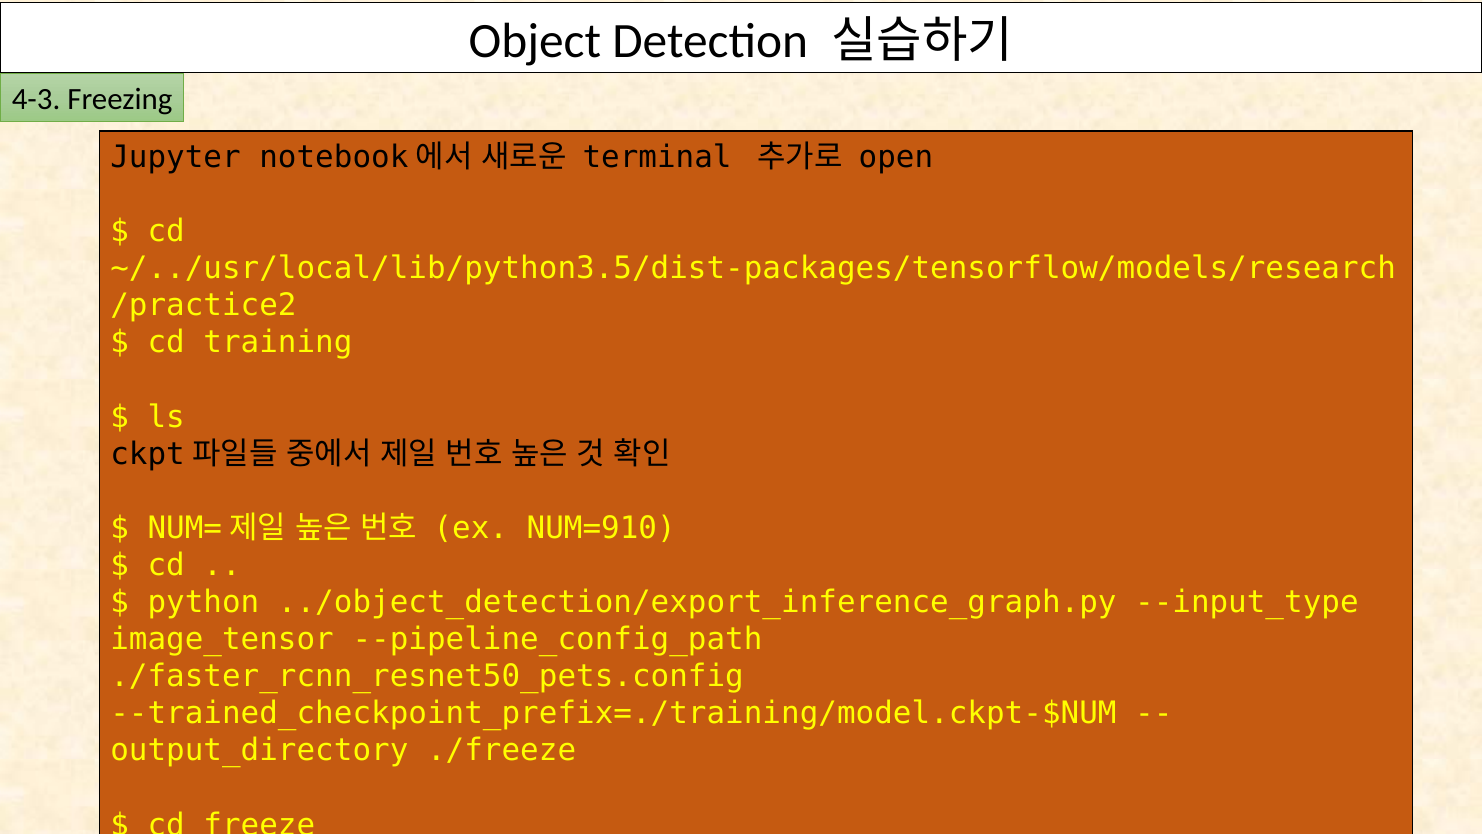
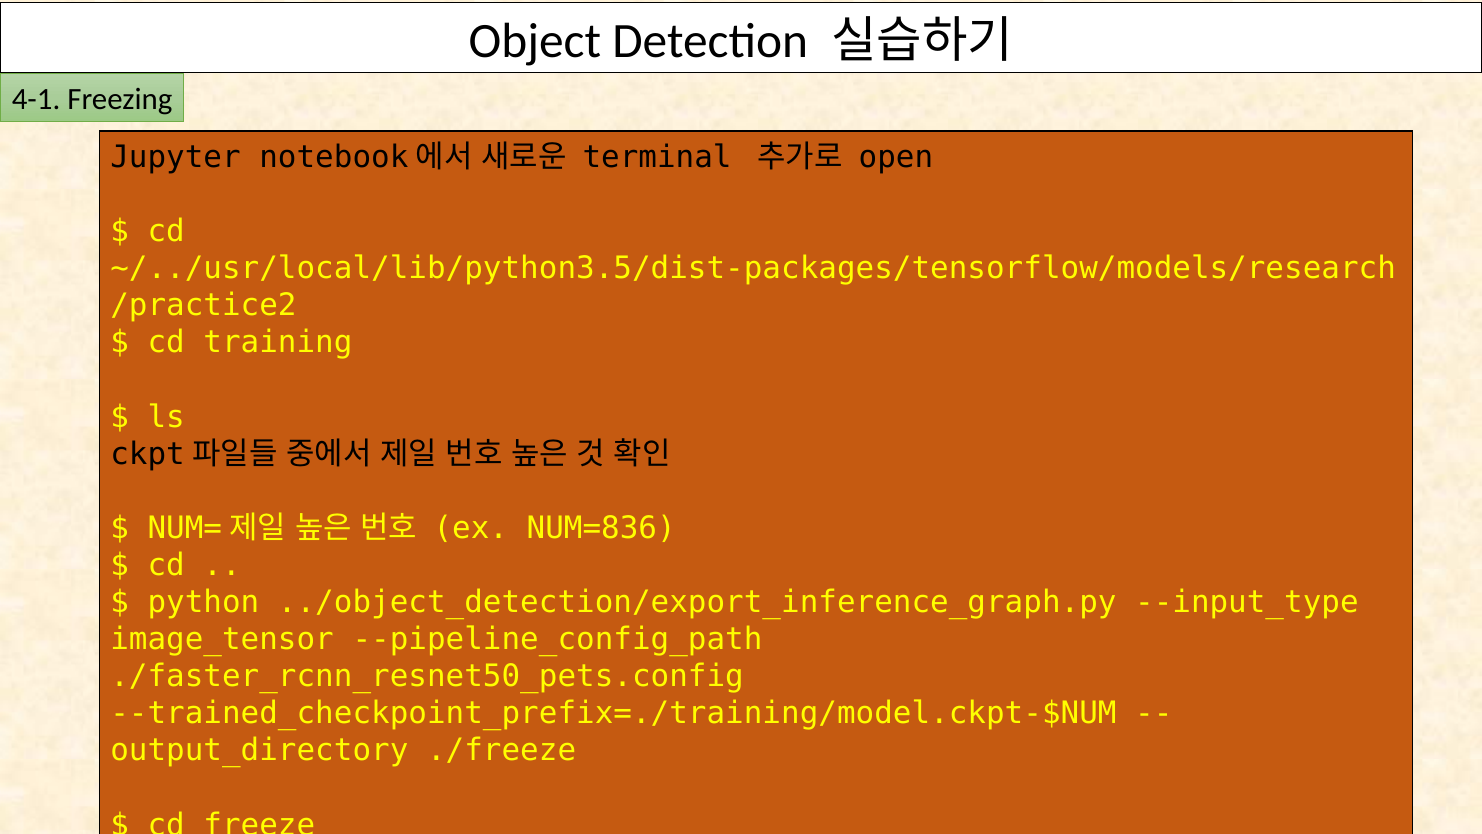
4-3: 4-3 -> 4-1 (36, 100)
NUM=910: NUM=910 -> NUM=836 (601, 528)
